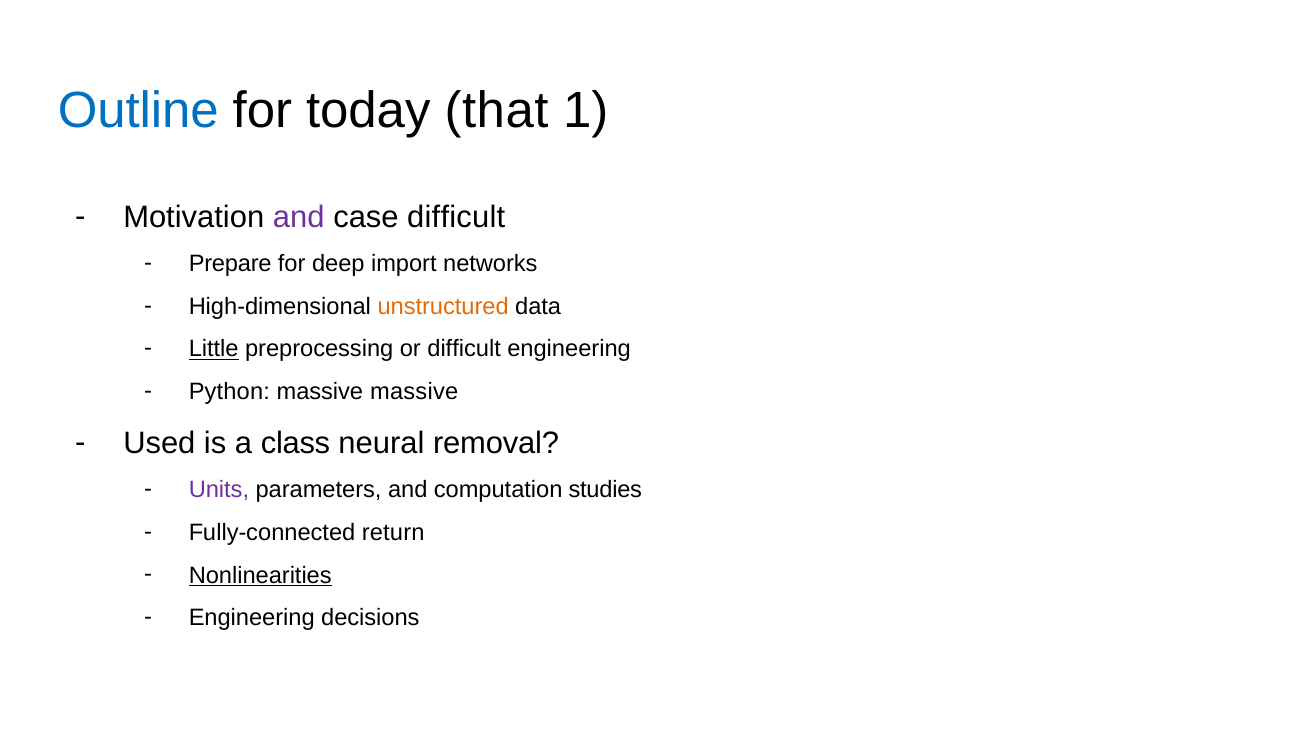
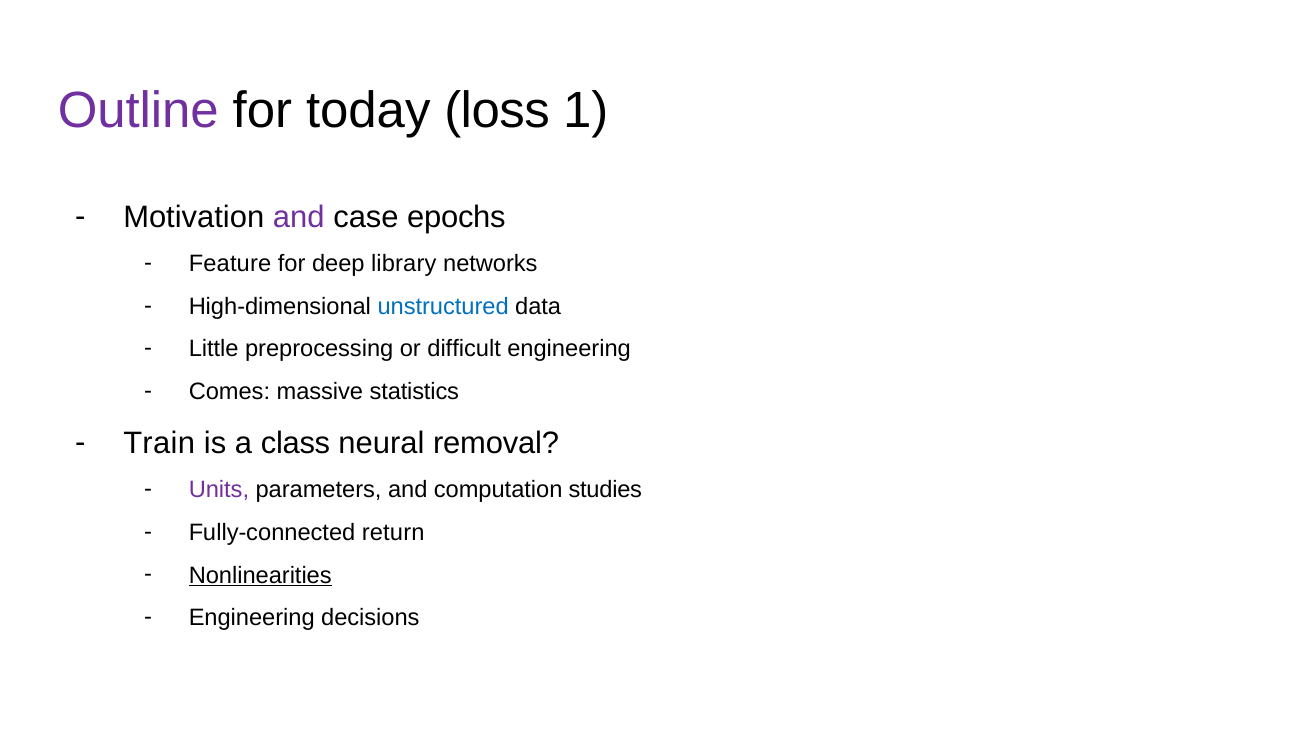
Outline colour: blue -> purple (138, 111)
that: that -> loss (497, 111)
case difficult: difficult -> epochs (456, 217)
Prepare: Prepare -> Feature (230, 264)
import: import -> library (404, 264)
unstructured colour: orange -> blue (443, 307)
Little underline: present -> none (214, 349)
Python: Python -> Comes (229, 392)
massive massive: massive -> statistics (414, 392)
Used: Used -> Train (159, 444)
